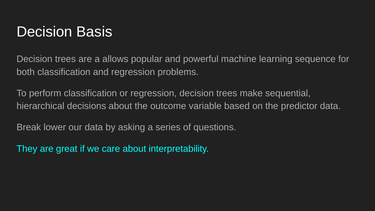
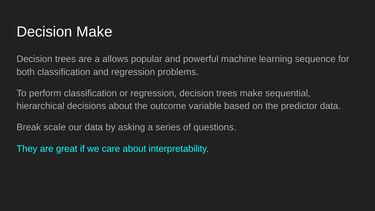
Decision Basis: Basis -> Make (94, 32)
lower: lower -> scale (55, 127)
